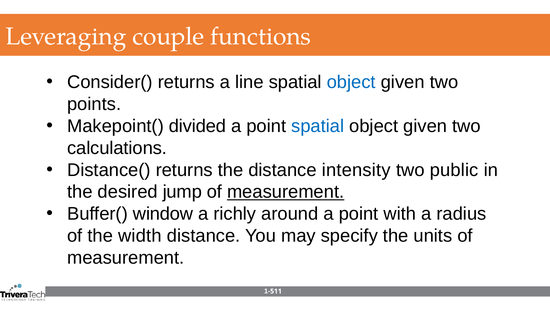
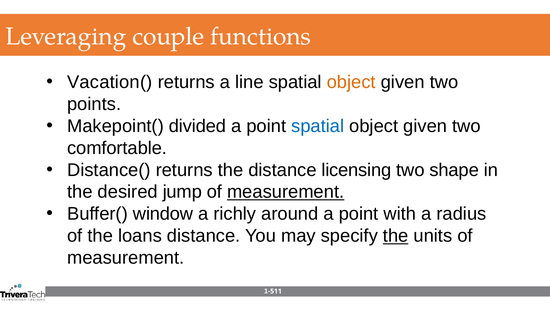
Consider(: Consider( -> Vacation( (110, 82)
object colour: blue -> orange (351, 82)
calculations: calculations -> comfortable (117, 148)
intensity: intensity -> licensing (356, 170)
public: public -> shape (454, 170)
width: width -> loans (140, 236)
the underline: none -> present (396, 236)
